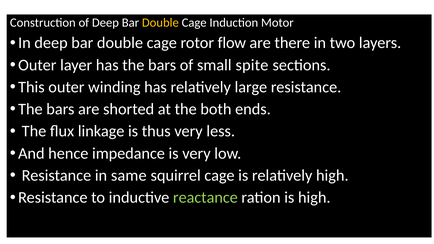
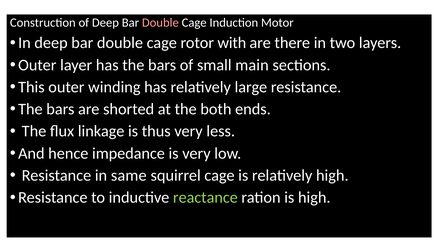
Double colour: yellow -> pink (160, 23)
flow: flow -> with (232, 43)
spite: spite -> main (252, 65)
